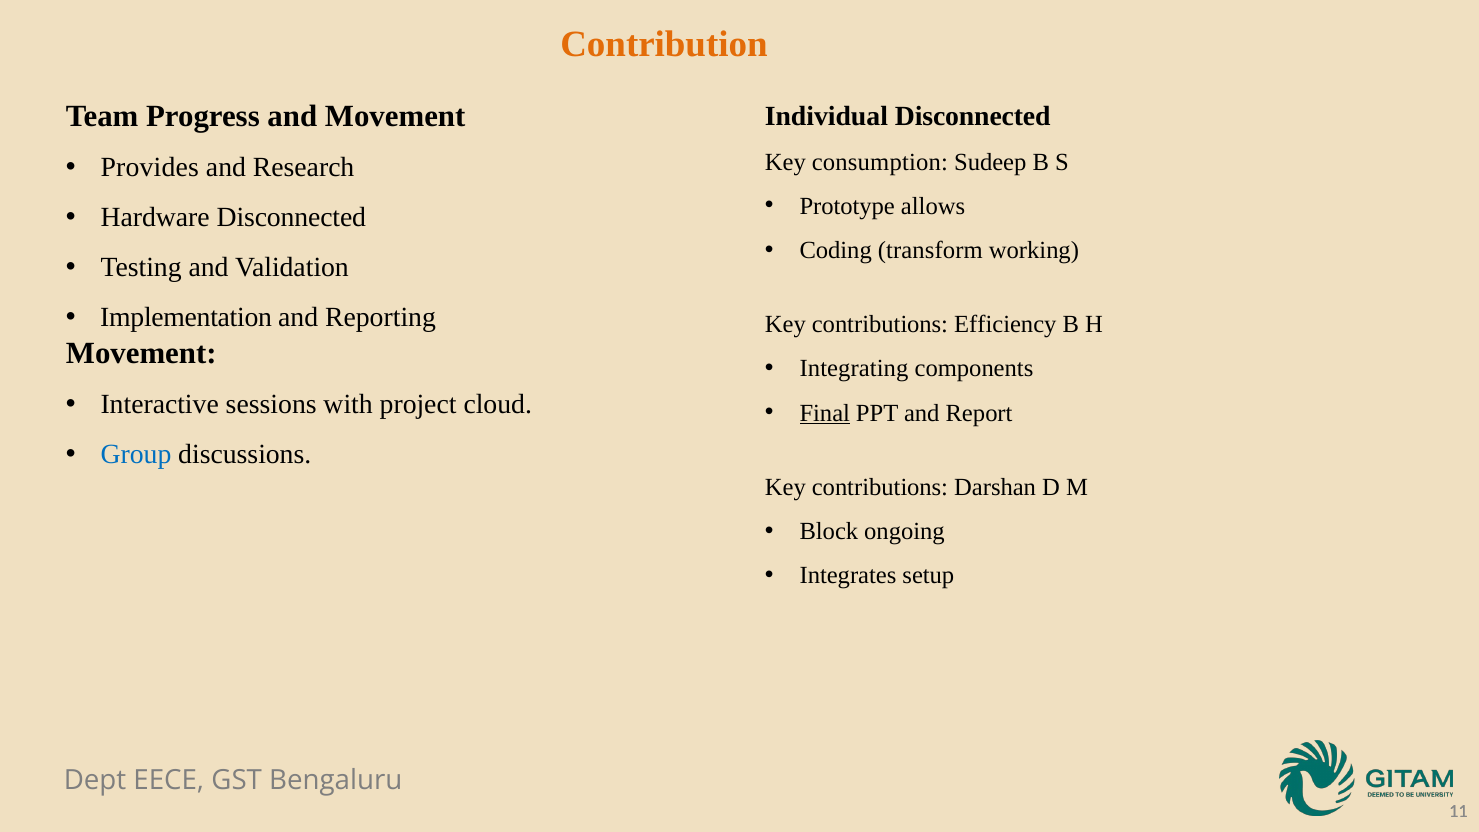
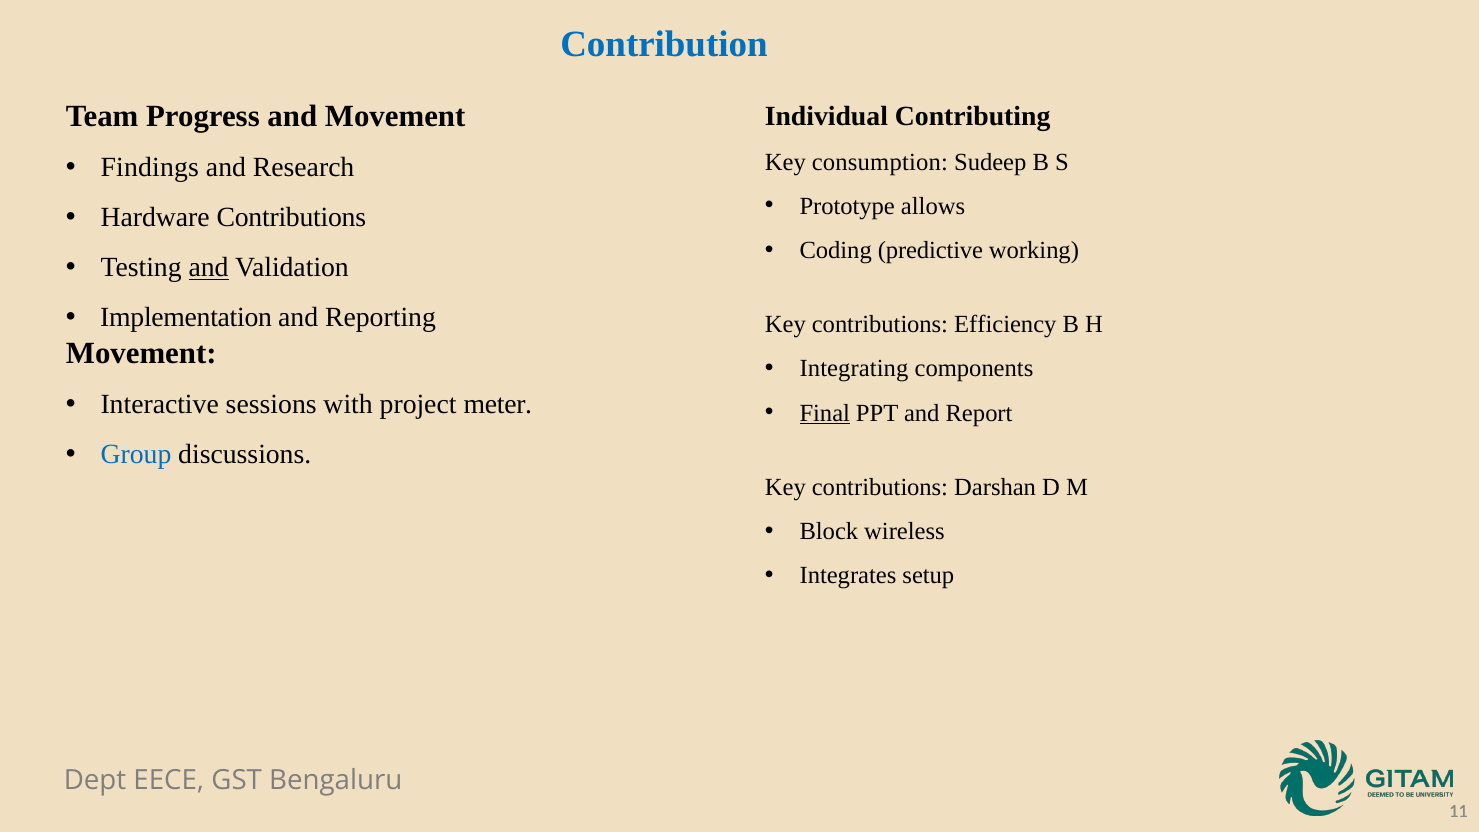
Contribution colour: orange -> blue (664, 45)
Individual Disconnected: Disconnected -> Contributing (973, 116)
Provides: Provides -> Findings (150, 168)
Hardware Disconnected: Disconnected -> Contributions (291, 218)
transform: transform -> predictive (930, 251)
and underline: none -> present (209, 268)
cloud: cloud -> meter (498, 404)
ongoing: ongoing -> wireless (904, 531)
